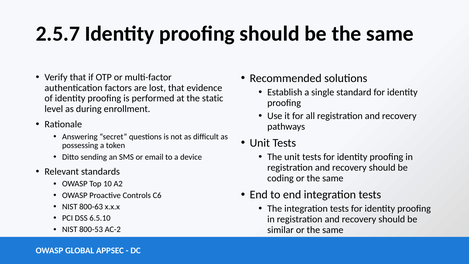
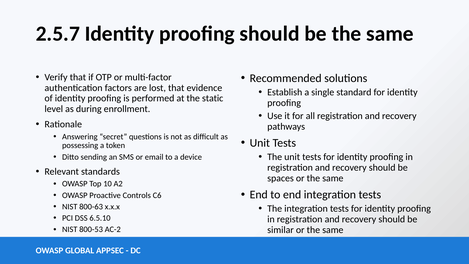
coding: coding -> spaces (281, 178)
